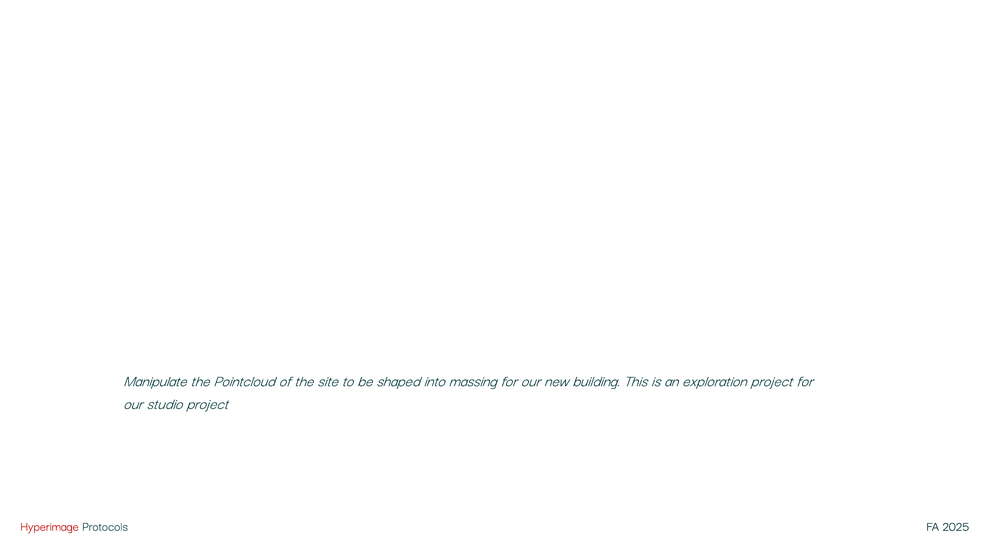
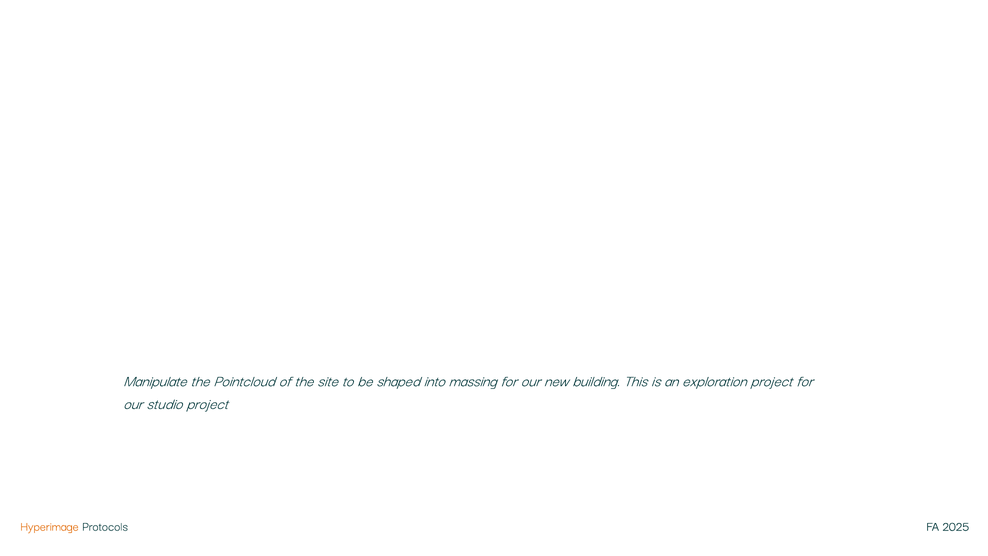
Hyperimage colour: red -> orange (49, 526)
